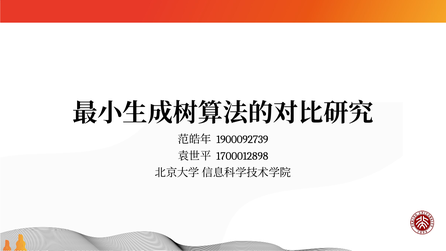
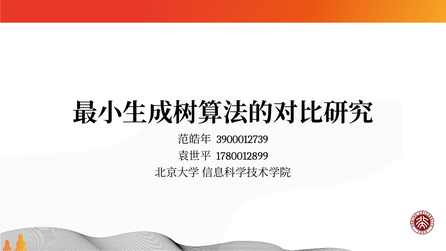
1900092739: 1900092739 -> 3900012739 (242, 139)
1700012898: 1700012898 -> 1780012899 (242, 156)
